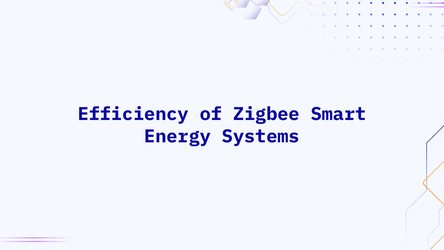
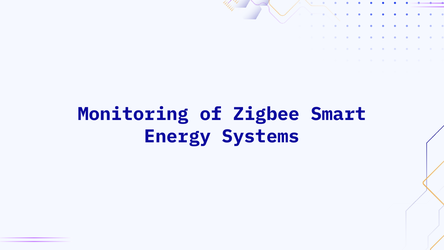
Efficiency: Efficiency -> Monitoring (133, 114)
